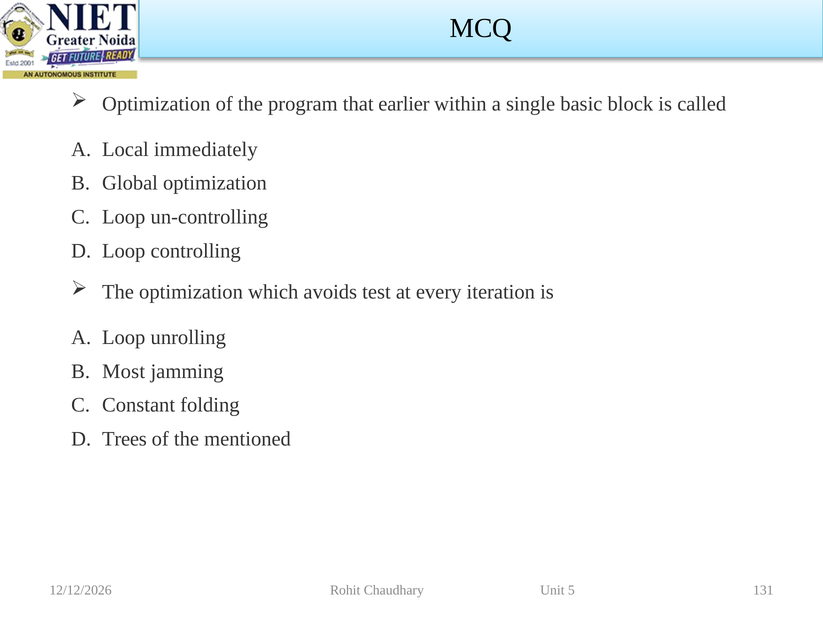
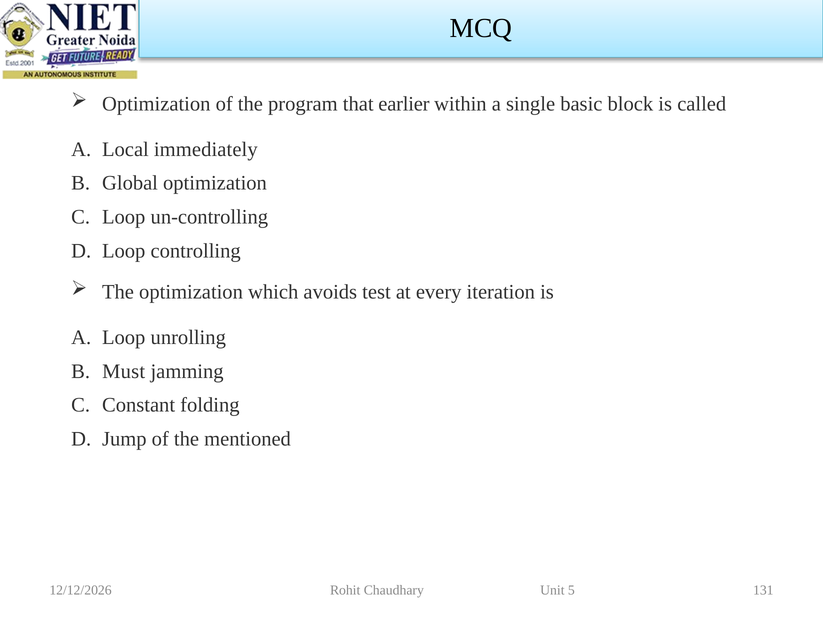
Most: Most -> Must (124, 371)
Trees: Trees -> Jump (124, 438)
